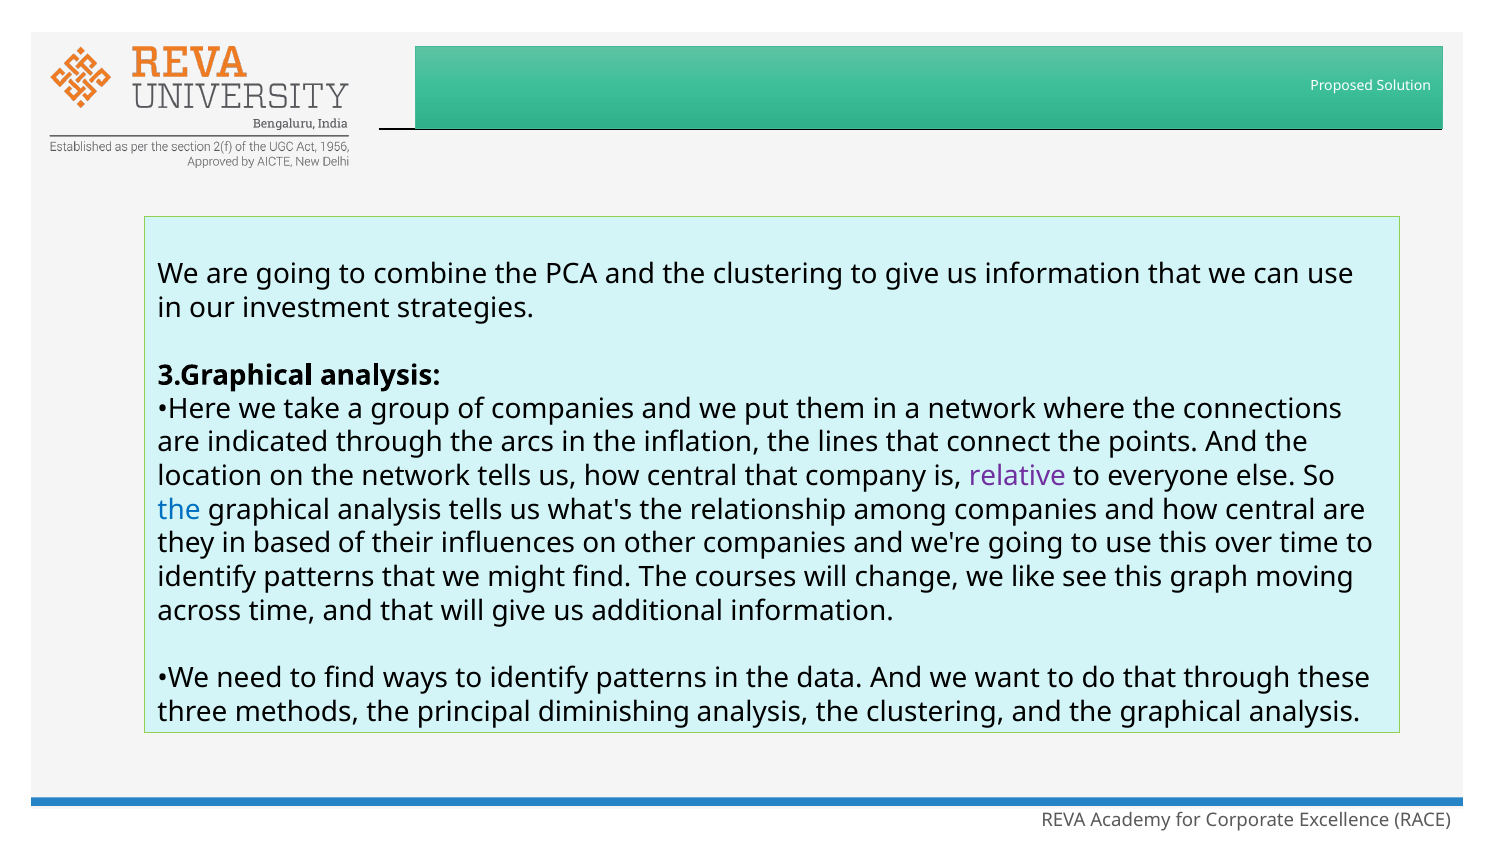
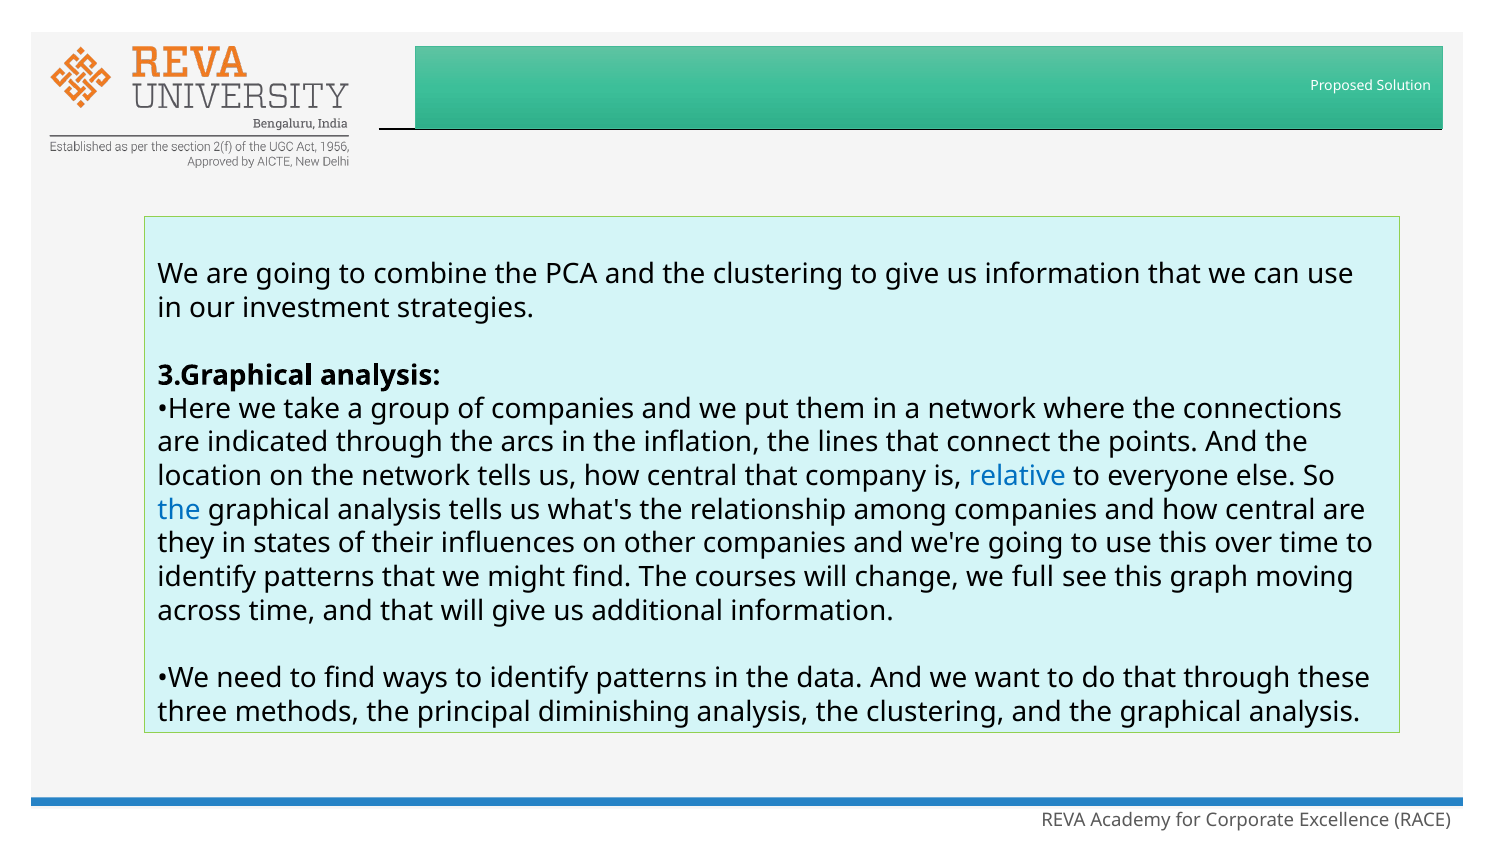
relative colour: purple -> blue (1017, 476)
based: based -> states (292, 543)
like: like -> full (1033, 577)
